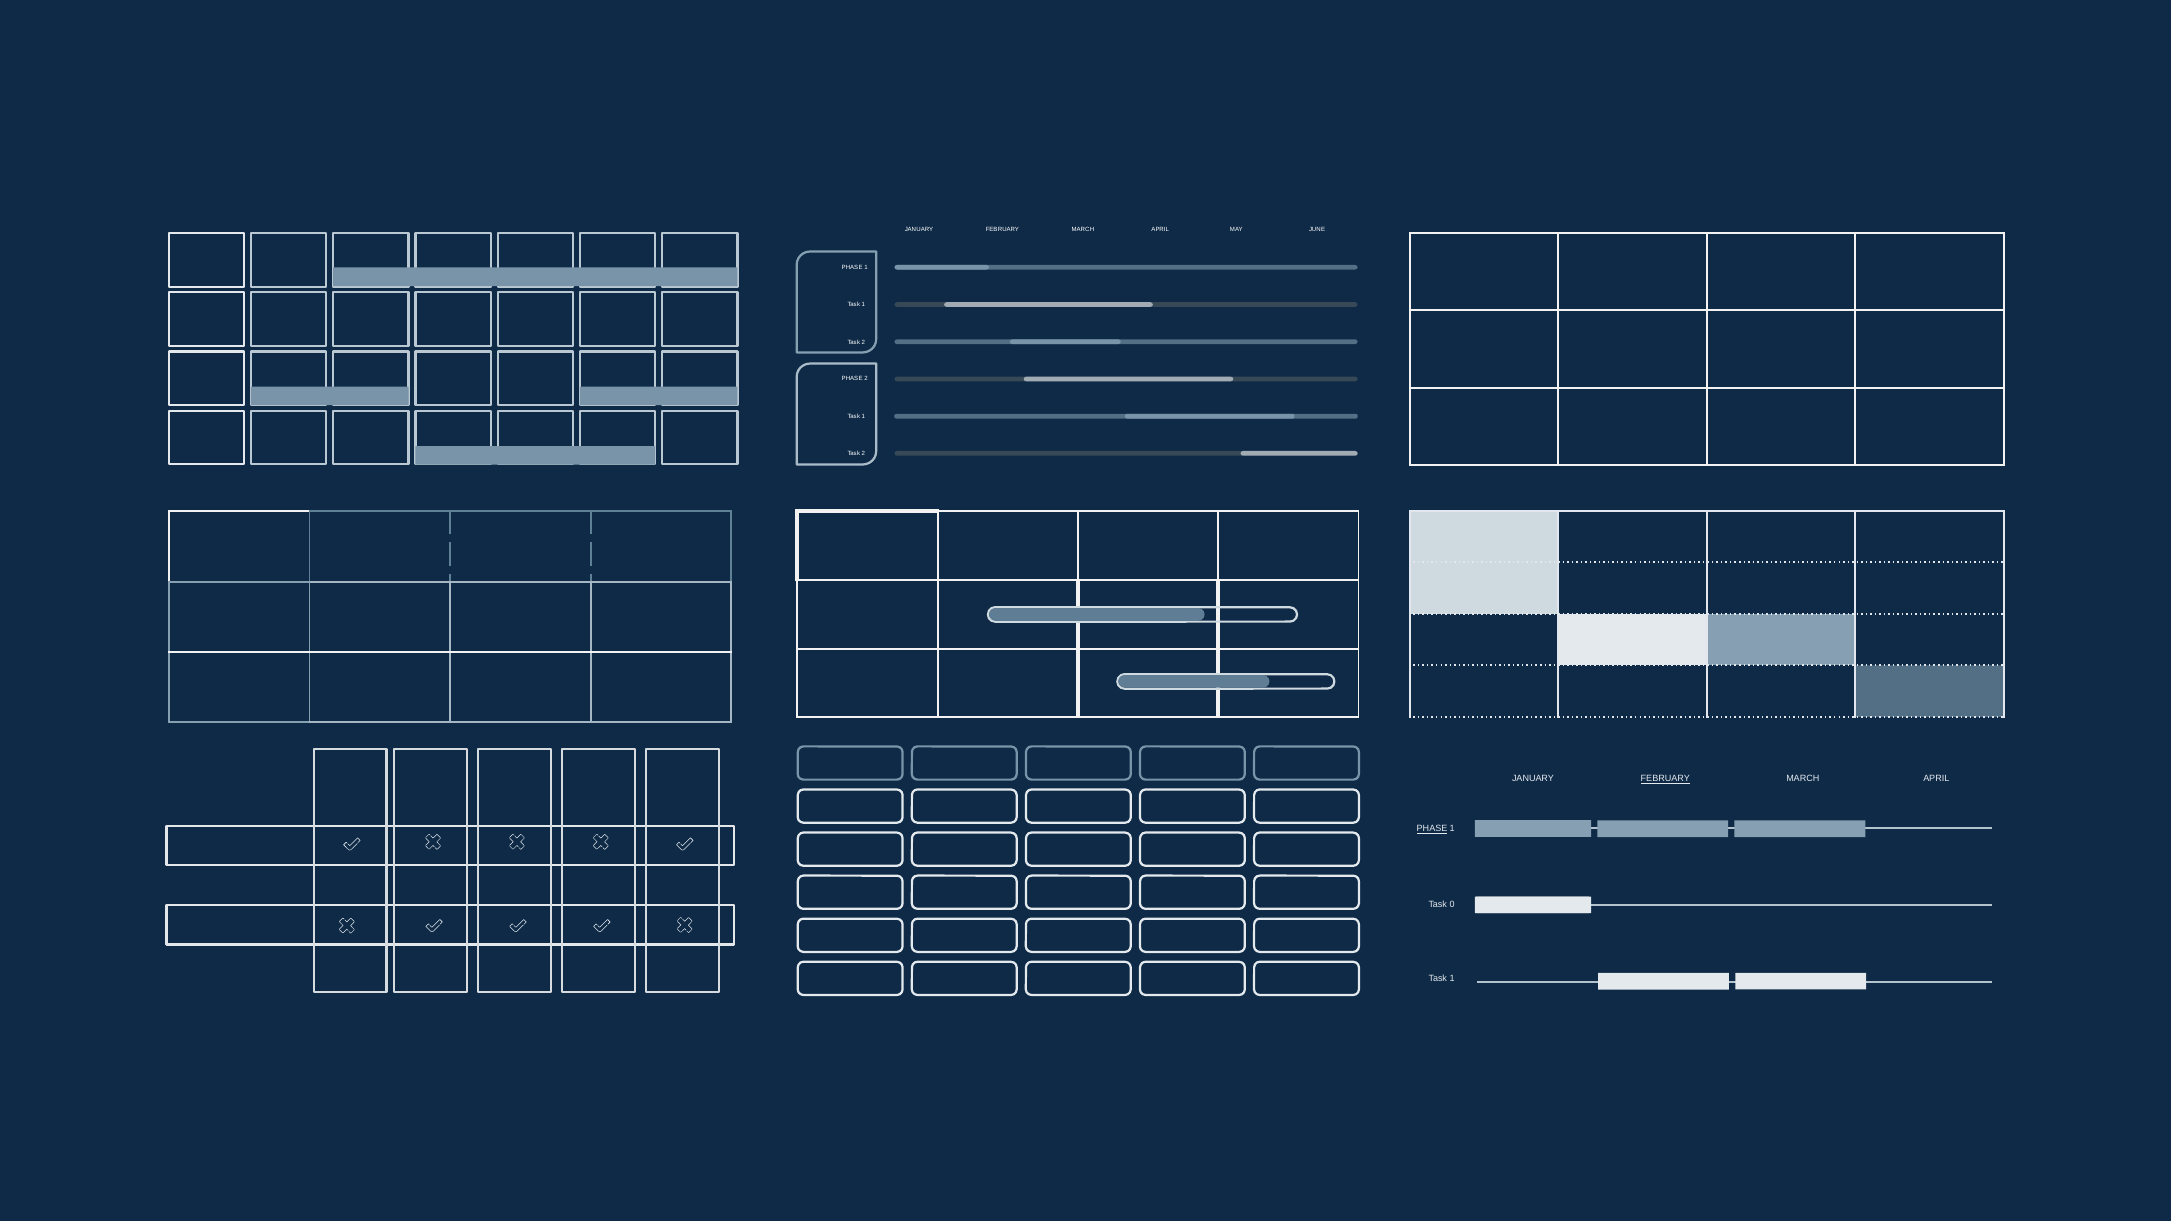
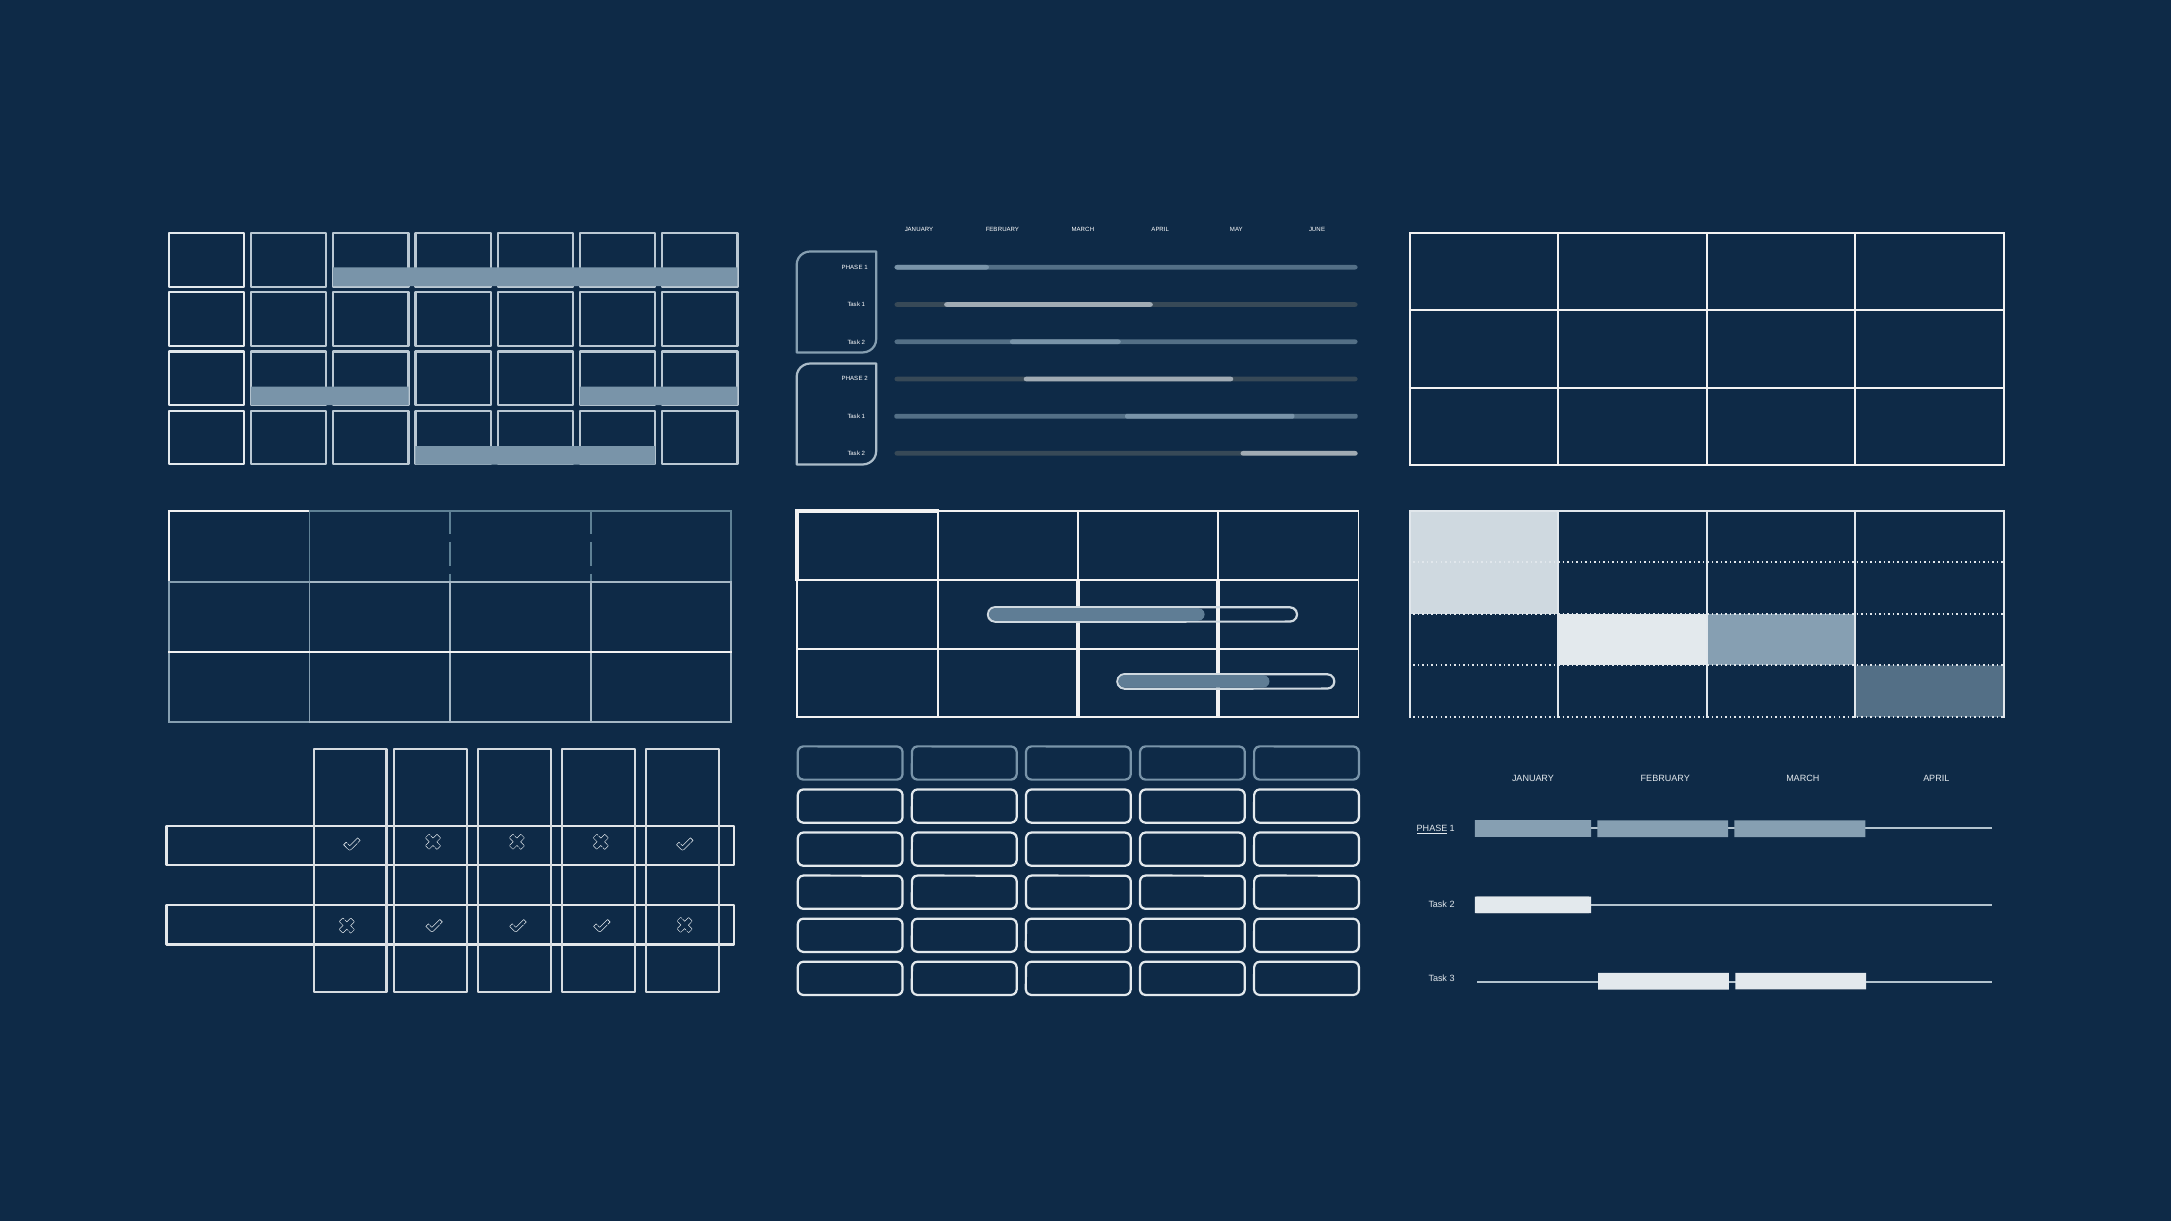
FEBRUARY underline: present -> none (1665, 779)
0: 0 -> 2 (1452, 904)
1: 1 -> 3 (1452, 979)
